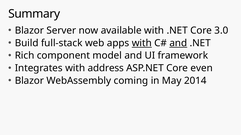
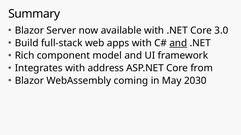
with underline: present -> none (142, 43)
even: even -> from (202, 68)
2014: 2014 -> 2030 (195, 81)
